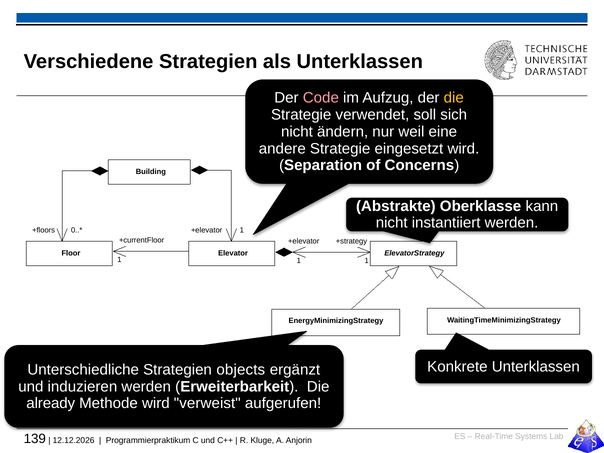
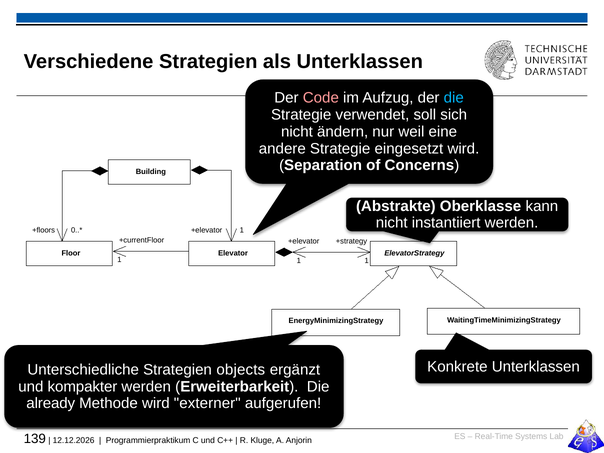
die colour: yellow -> light blue (454, 98)
induzieren: induzieren -> kompakter (82, 387)
verweist: verweist -> externer (207, 403)
